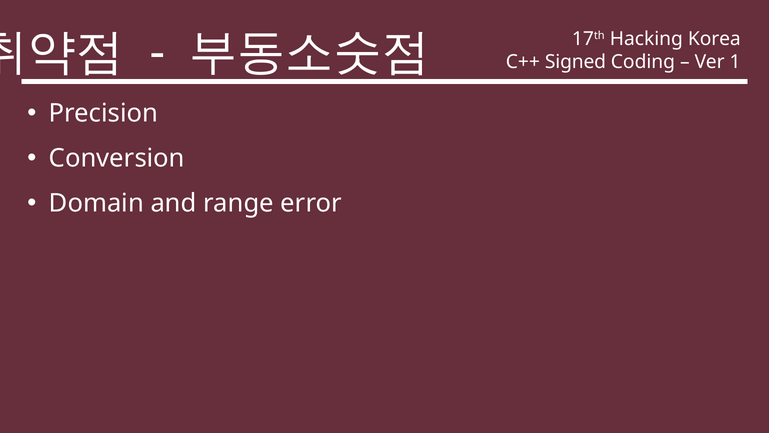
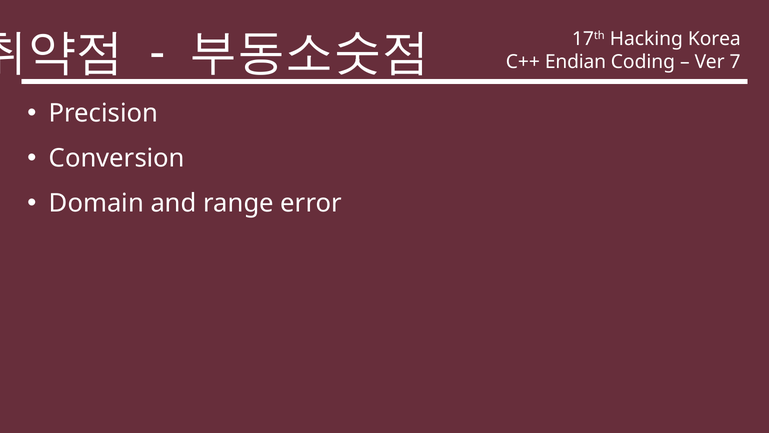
Signed: Signed -> Endian (576, 62)
1: 1 -> 7 (735, 62)
